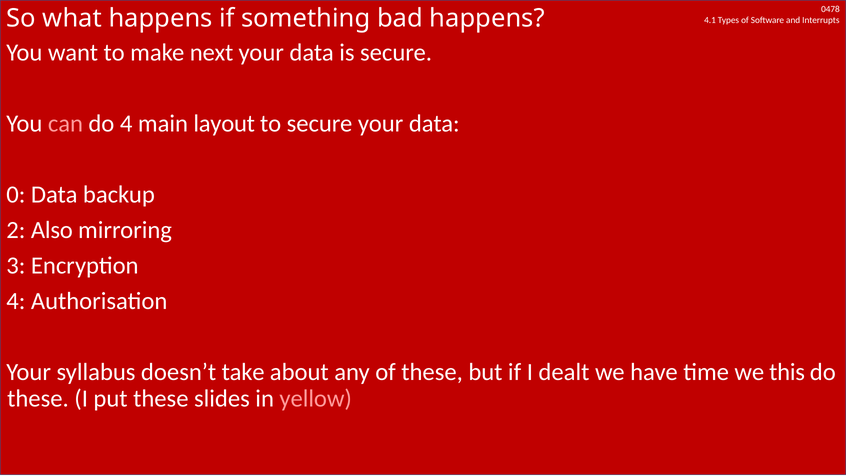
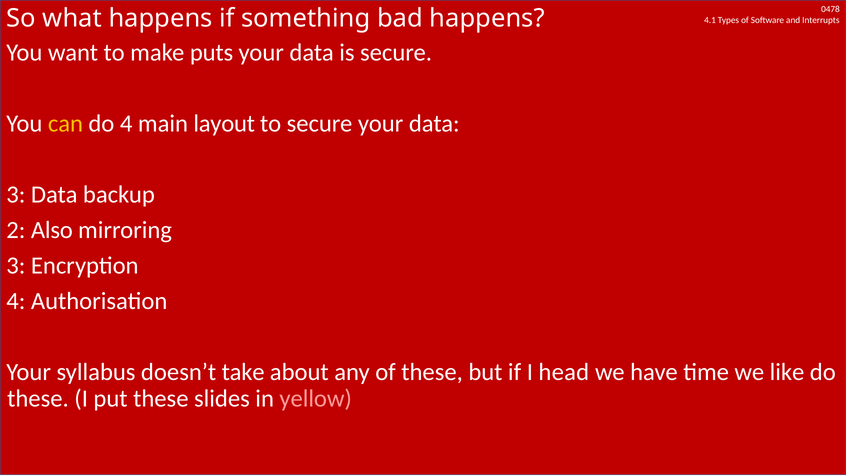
next: next -> puts (212, 53)
can colour: pink -> yellow (65, 124)
0: 0 -> 3 (16, 195)
dealt: dealt -> head (564, 372)
this: this -> like (787, 372)
